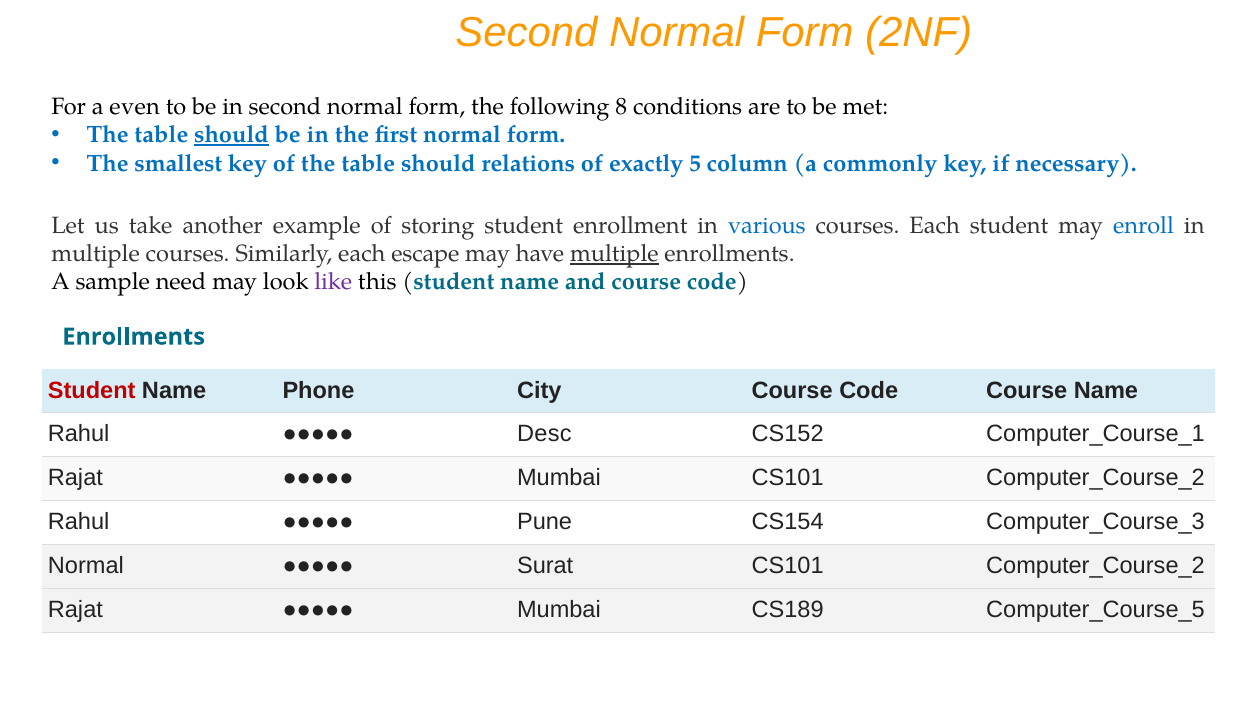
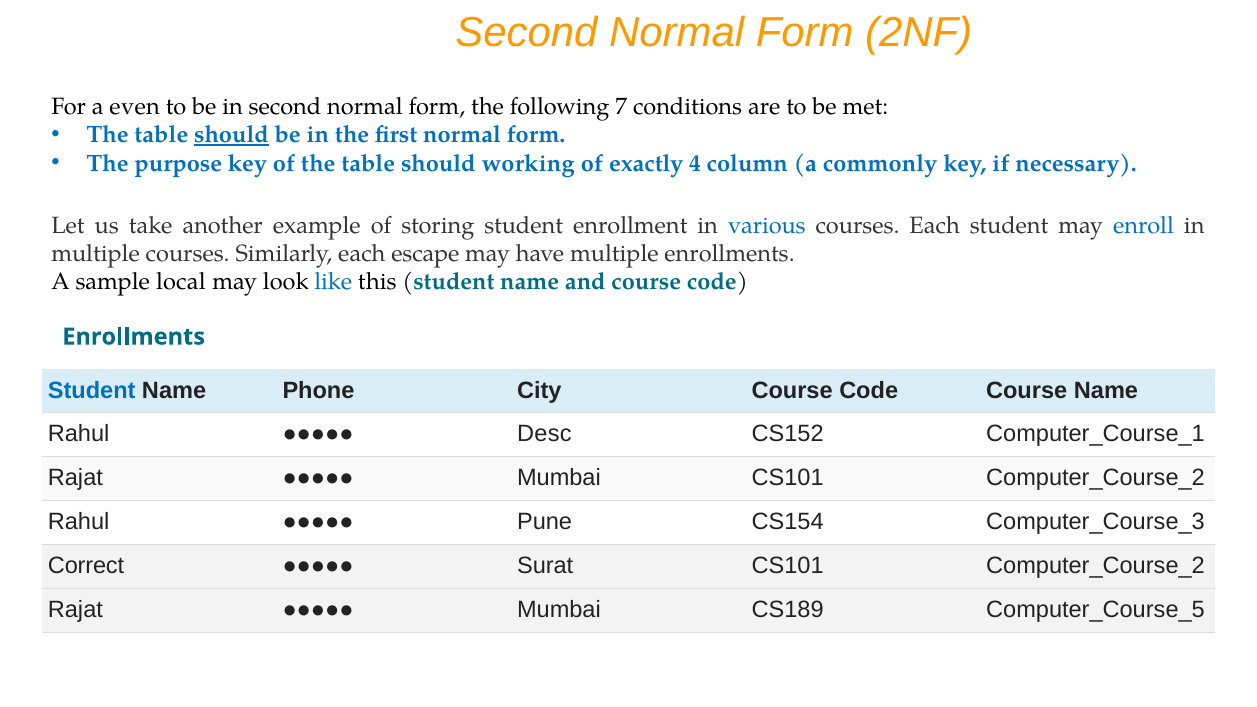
8: 8 -> 7 (621, 107)
smallest: smallest -> purpose (178, 163)
relations: relations -> working (528, 163)
5: 5 -> 4 (695, 163)
multiple underline: present -> none (614, 254)
need: need -> local (181, 282)
like colour: purple -> blue (333, 282)
Student colour: red -> blue (92, 391)
Normal: Normal -> Correct (86, 566)
